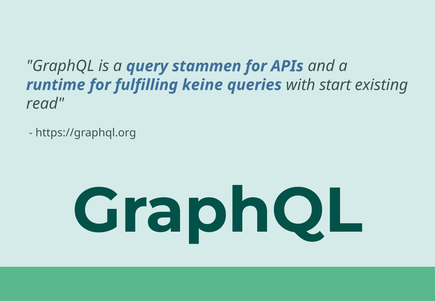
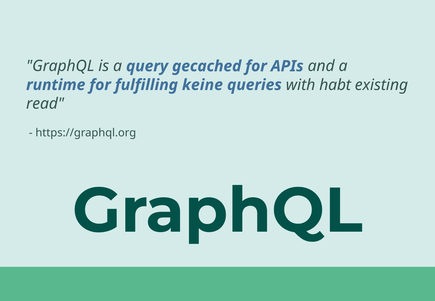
stammen: stammen -> gecached (207, 66)
start: start -> habt (335, 85)
